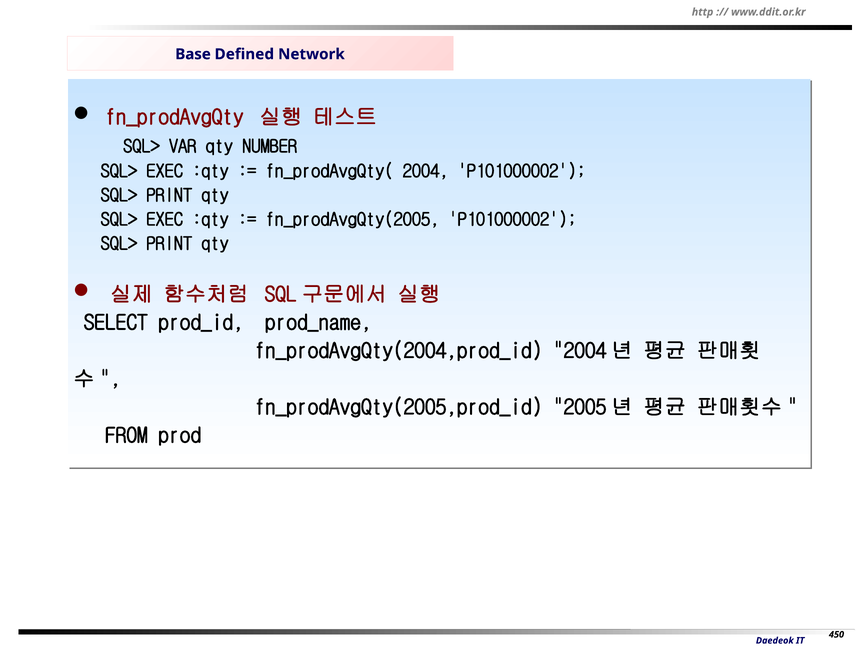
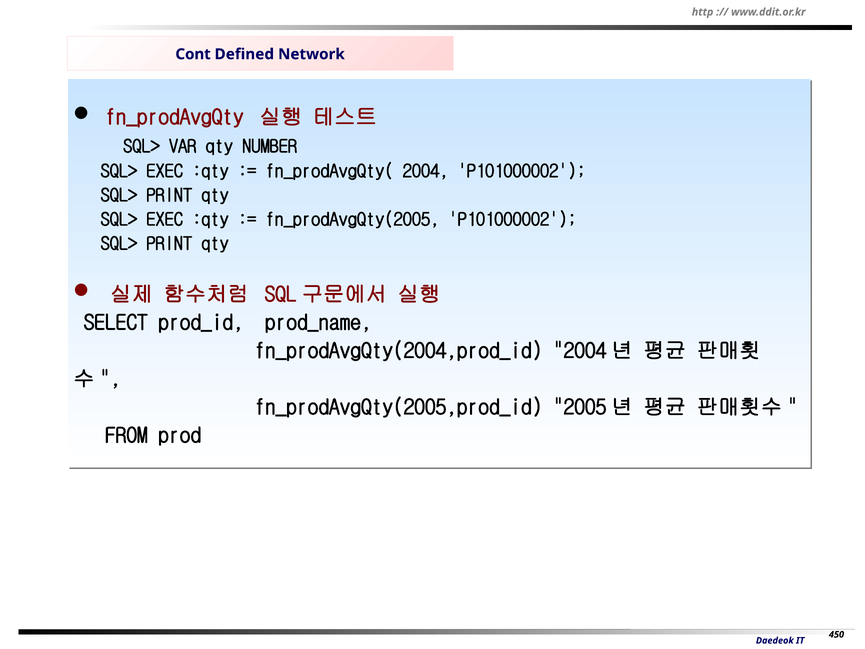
Base: Base -> Cont (193, 54)
